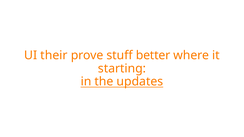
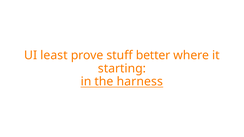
their: their -> least (54, 55)
updates: updates -> harness (140, 82)
